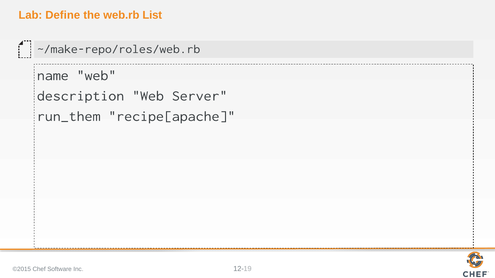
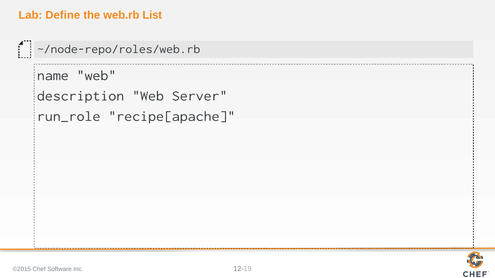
~/make-repo/roles/web.rb: ~/make-repo/roles/web.rb -> ~/node-repo/roles/web.rb (119, 49)
run_them: run_them -> run_role (69, 116)
